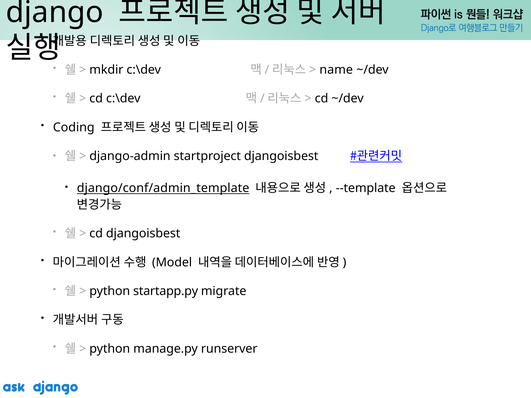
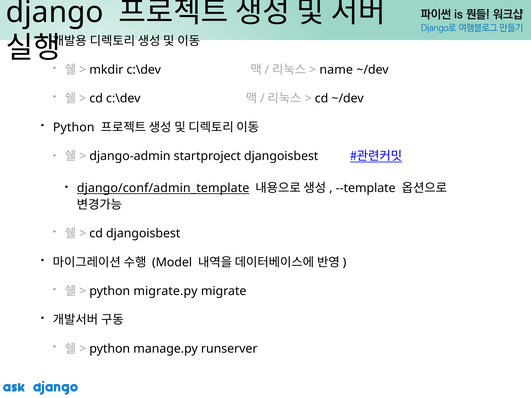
Coding: Coding -> Python (74, 127)
startapp.py: startapp.py -> migrate.py (165, 291)
